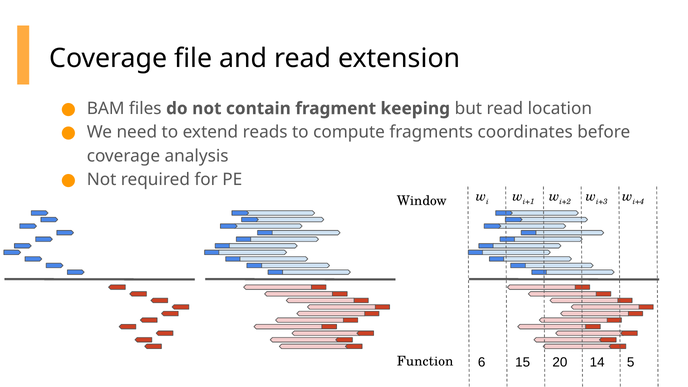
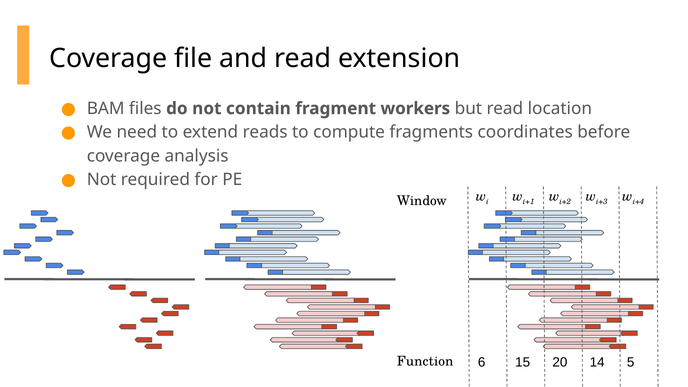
keeping: keeping -> workers (415, 109)
